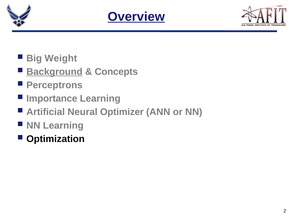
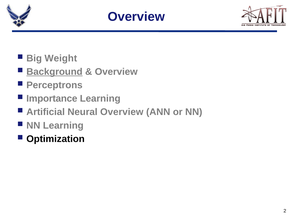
Overview underline: present -> none (136, 17)
Concepts: Concepts -> Overview (116, 72)
Neural Optimizer: Optimizer -> Overview (122, 112)
